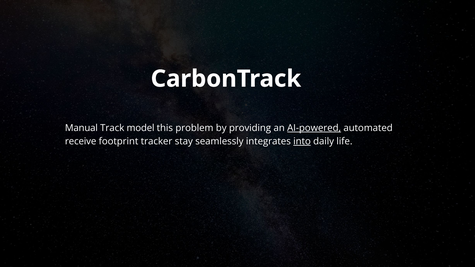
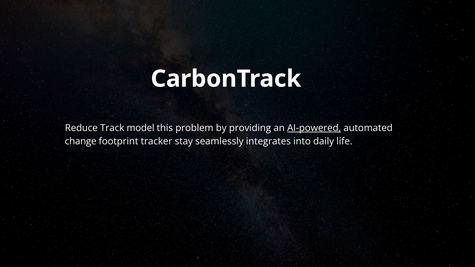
Manual: Manual -> Reduce (81, 128)
receive: receive -> change (81, 141)
into underline: present -> none (302, 141)
